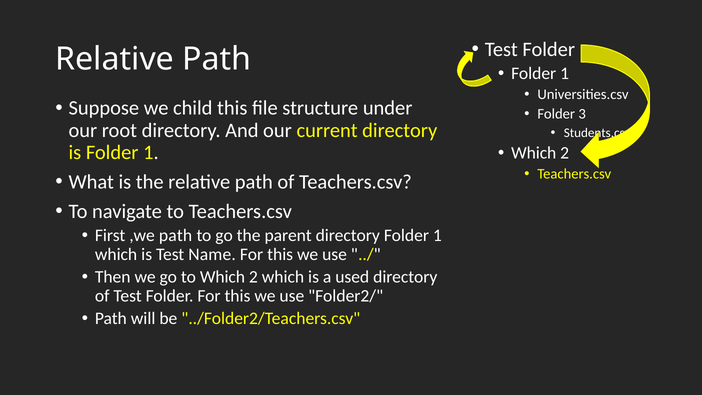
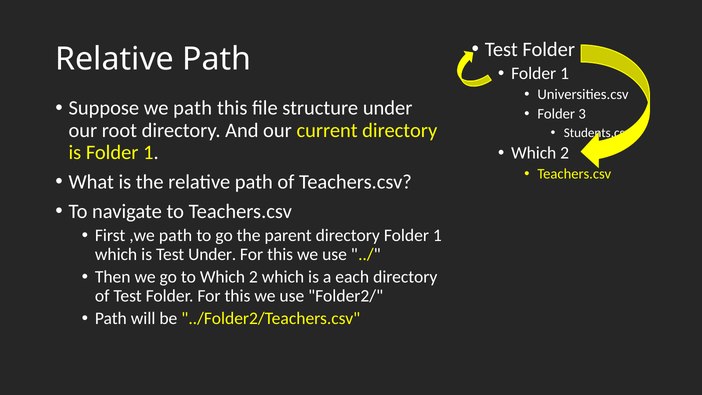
we child: child -> path (193, 108)
Test Name: Name -> Under (212, 254)
used: used -> each (352, 277)
